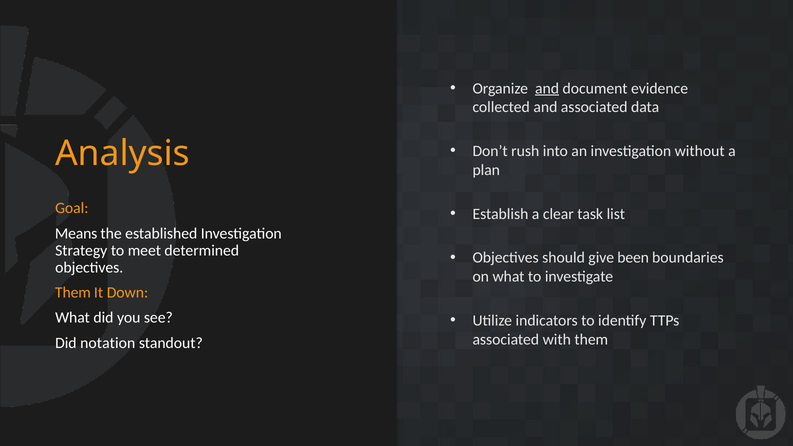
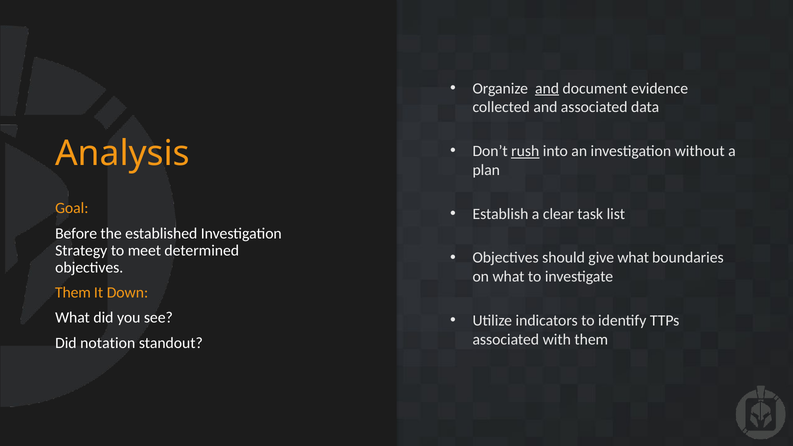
rush underline: none -> present (525, 151)
Means: Means -> Before (76, 234)
give been: been -> what (633, 258)
